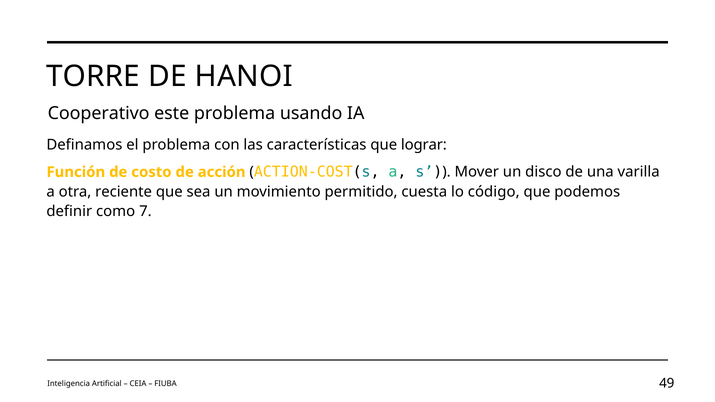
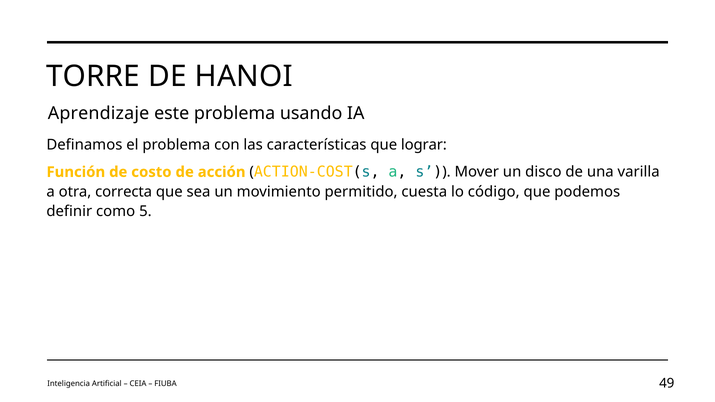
Cooperativo: Cooperativo -> Aprendizaje (99, 113)
reciente: reciente -> correcta (124, 192)
7: 7 -> 5 (145, 211)
